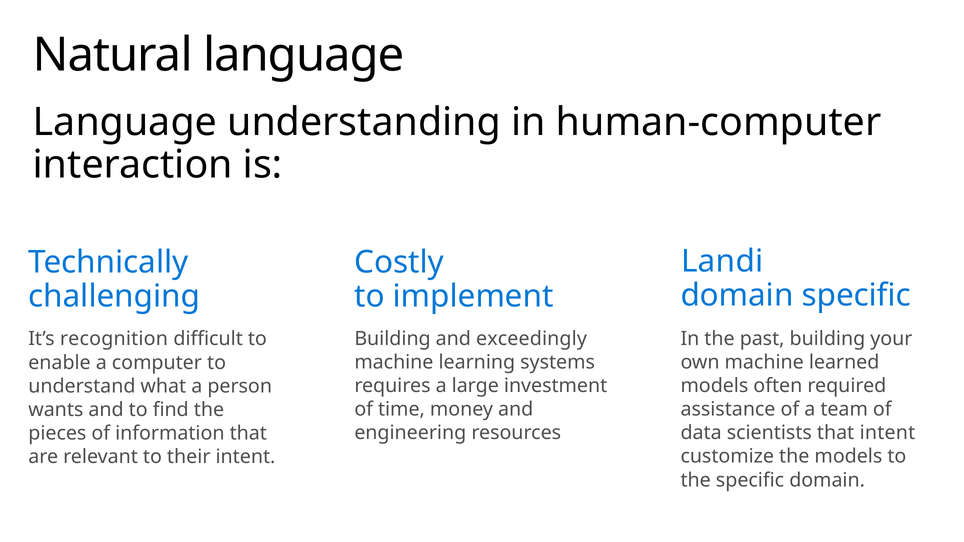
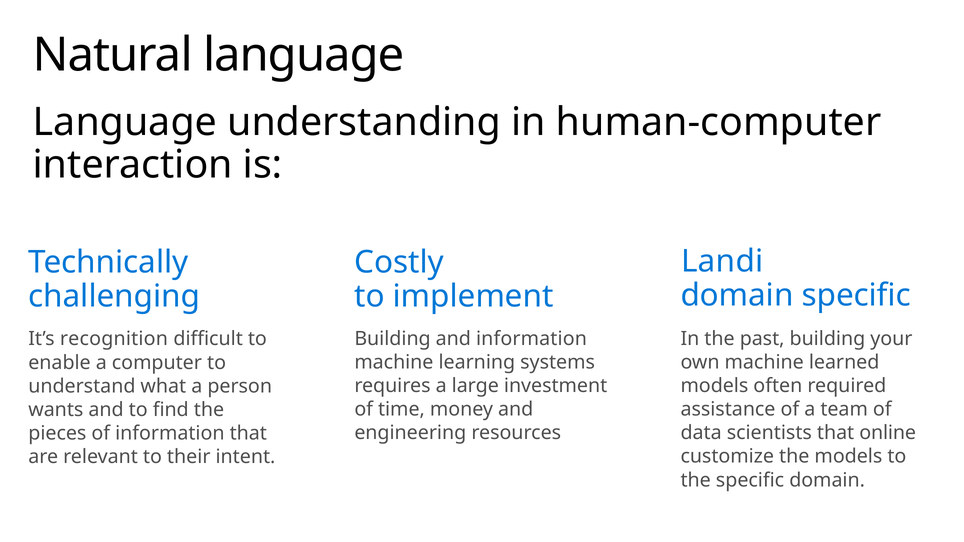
and exceedingly: exceedingly -> information (531, 339)
that intent: intent -> online (888, 433)
